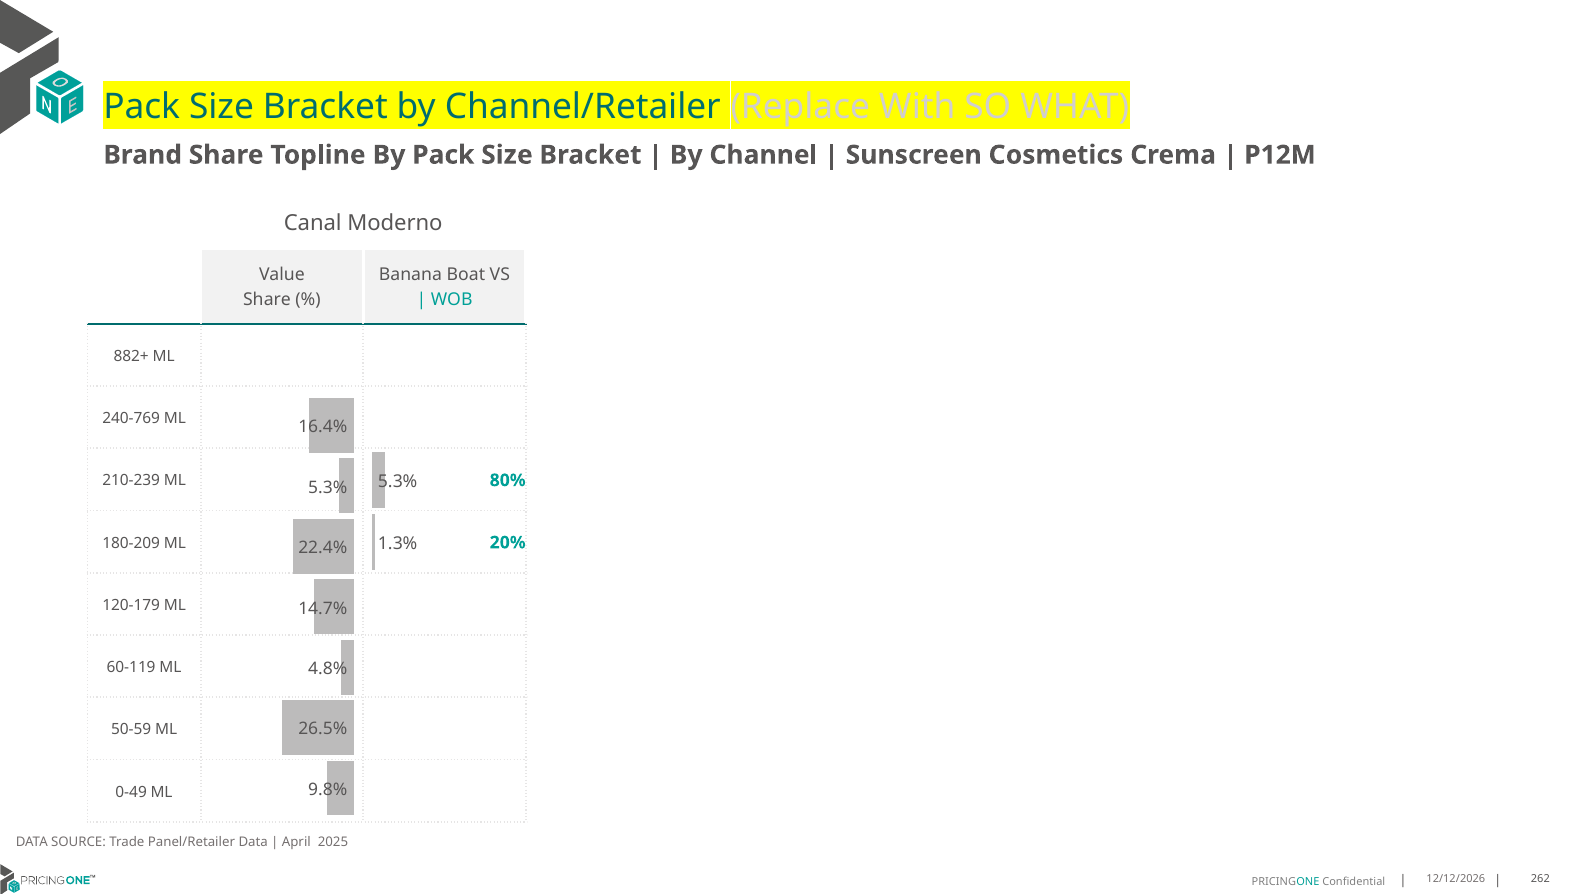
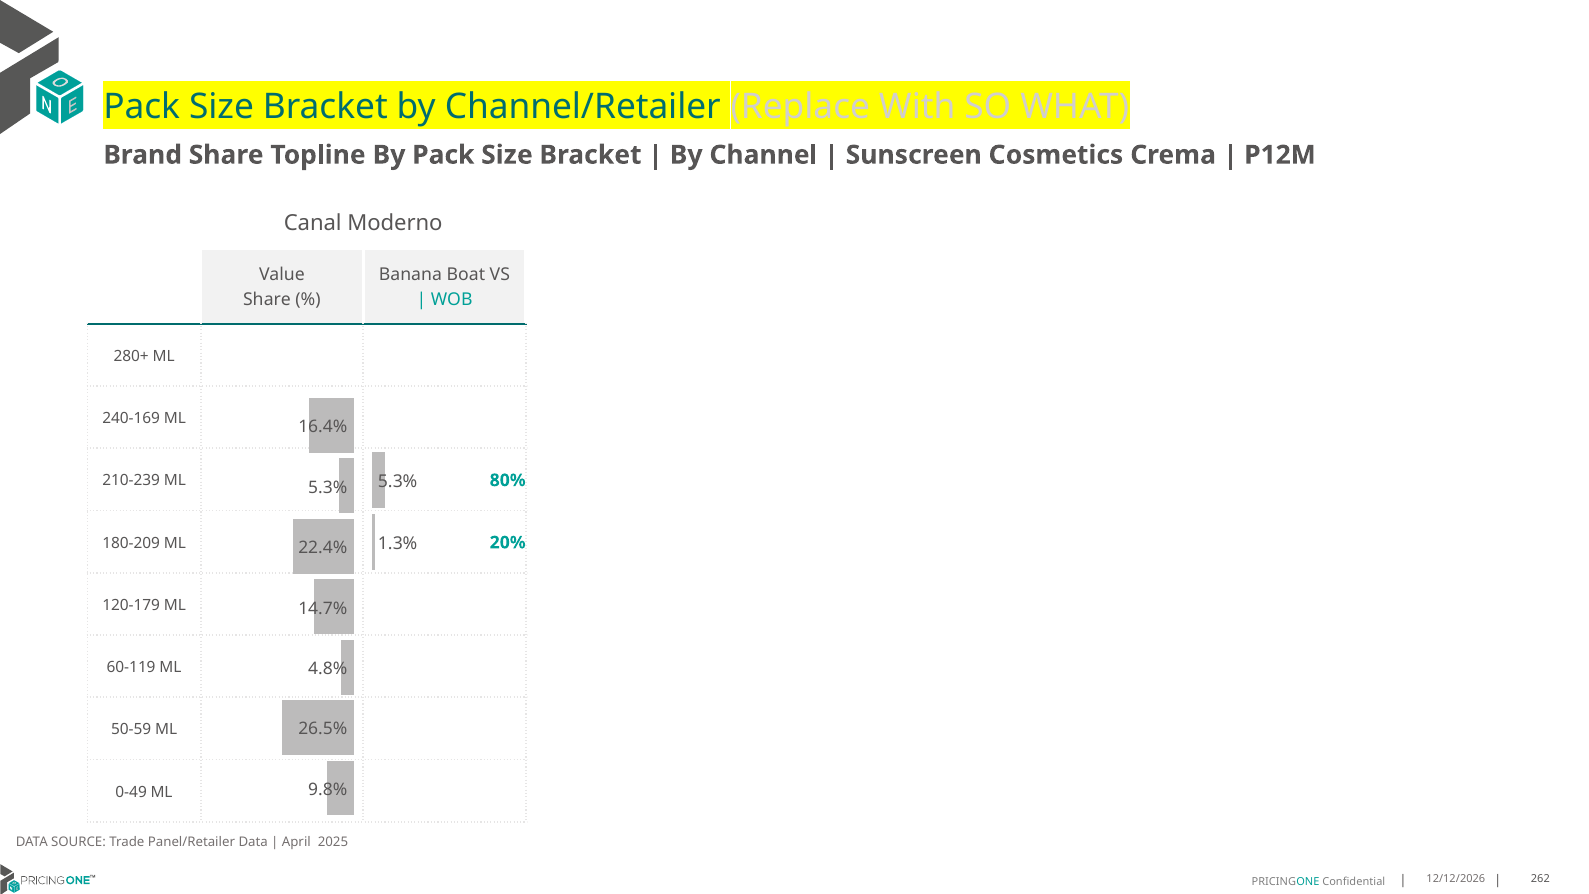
882+: 882+ -> 280+ (131, 356)
240-769: 240-769 -> 240-169 (131, 418)
